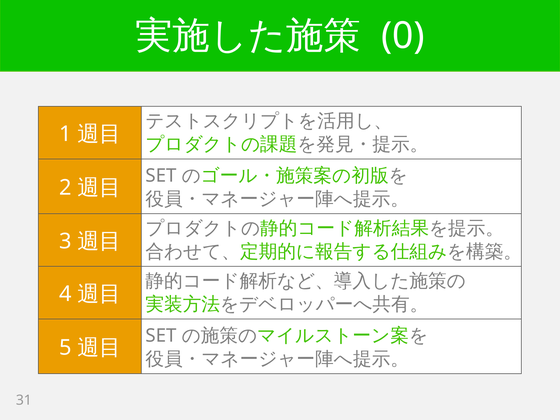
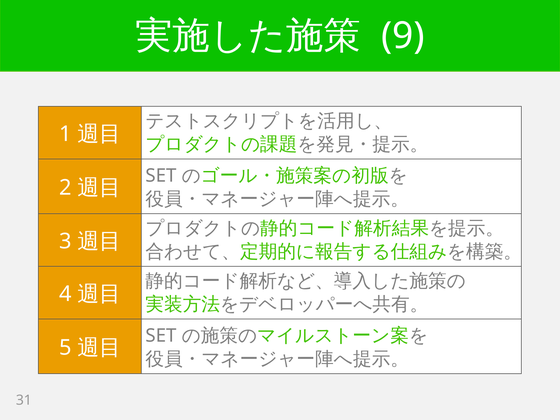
0: 0 -> 9 (403, 36)
